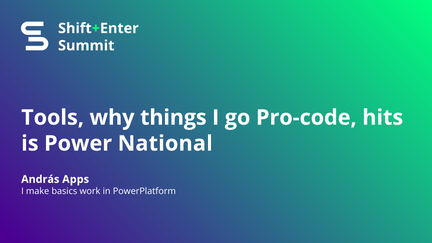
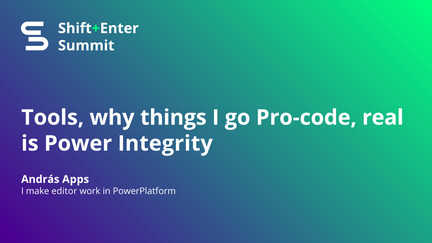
hits: hits -> real (383, 118)
National: National -> Integrity (165, 143)
basics: basics -> editor (64, 191)
